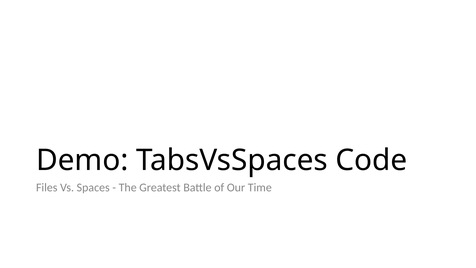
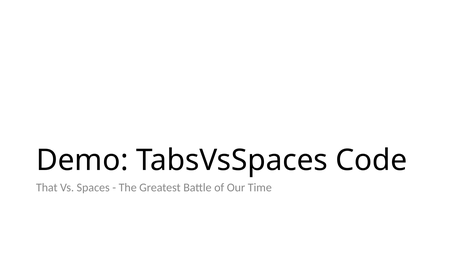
Files: Files -> That (47, 187)
